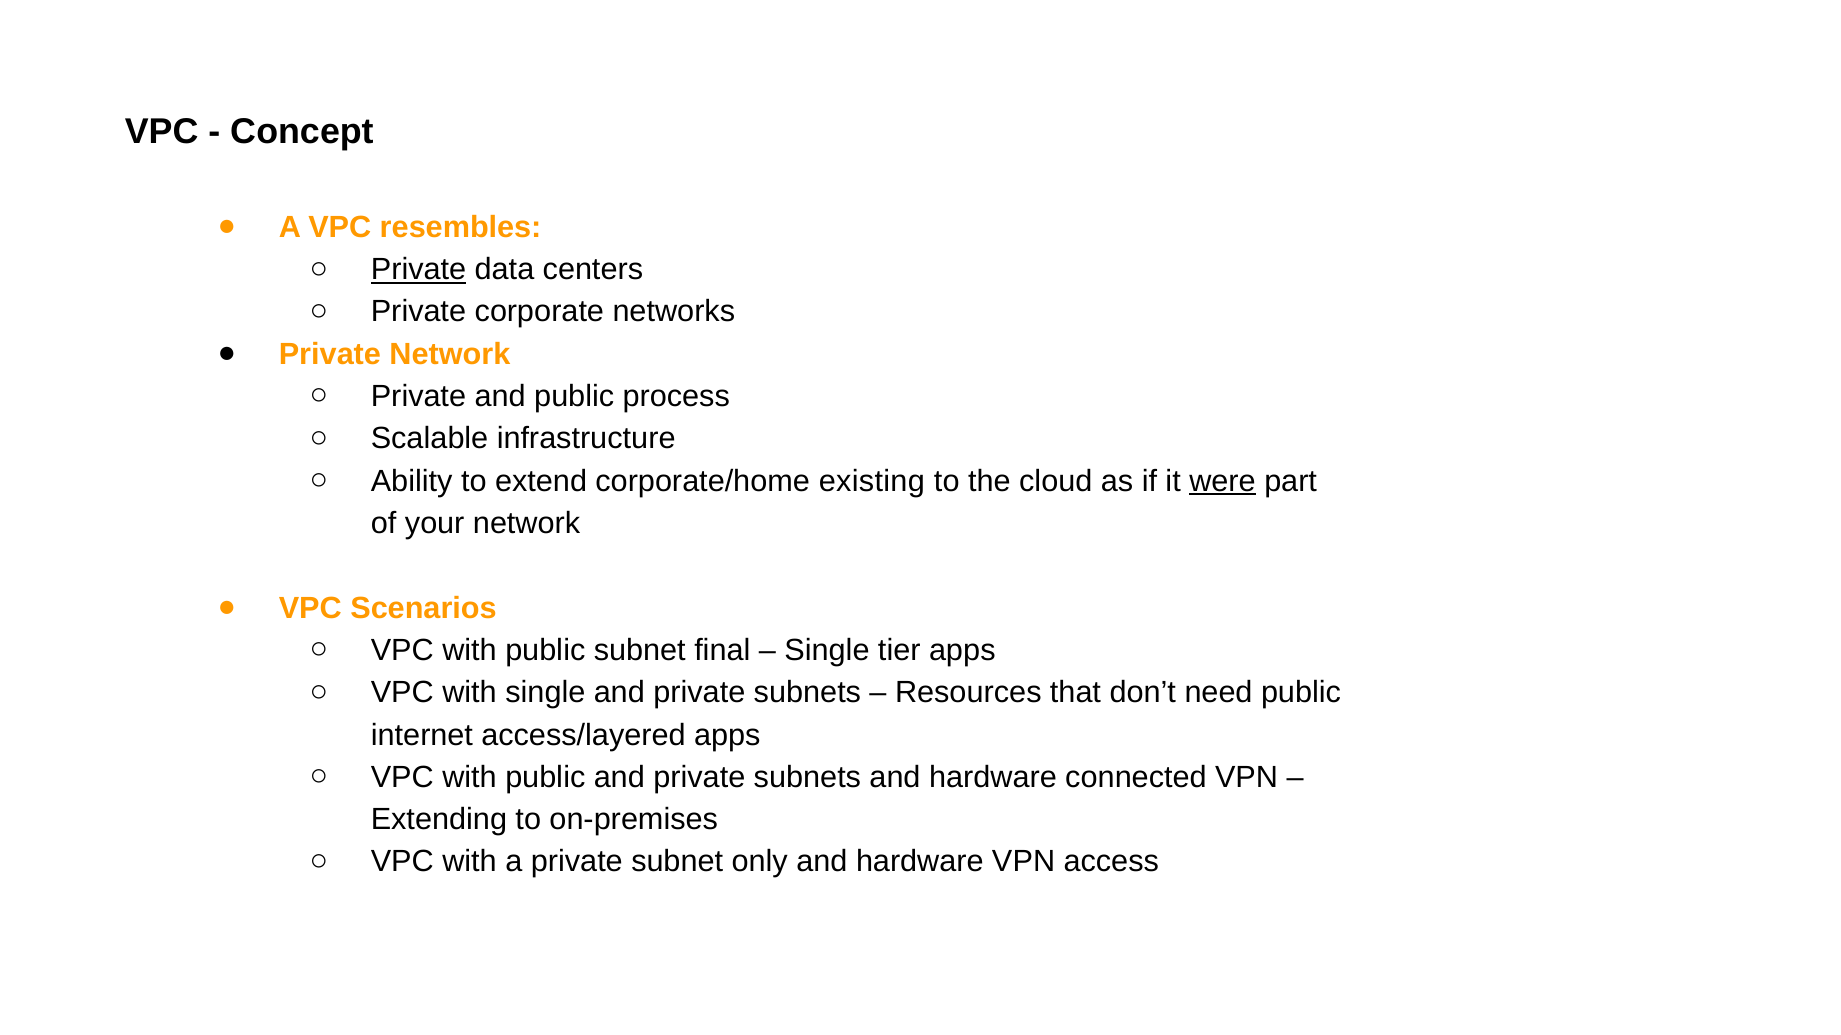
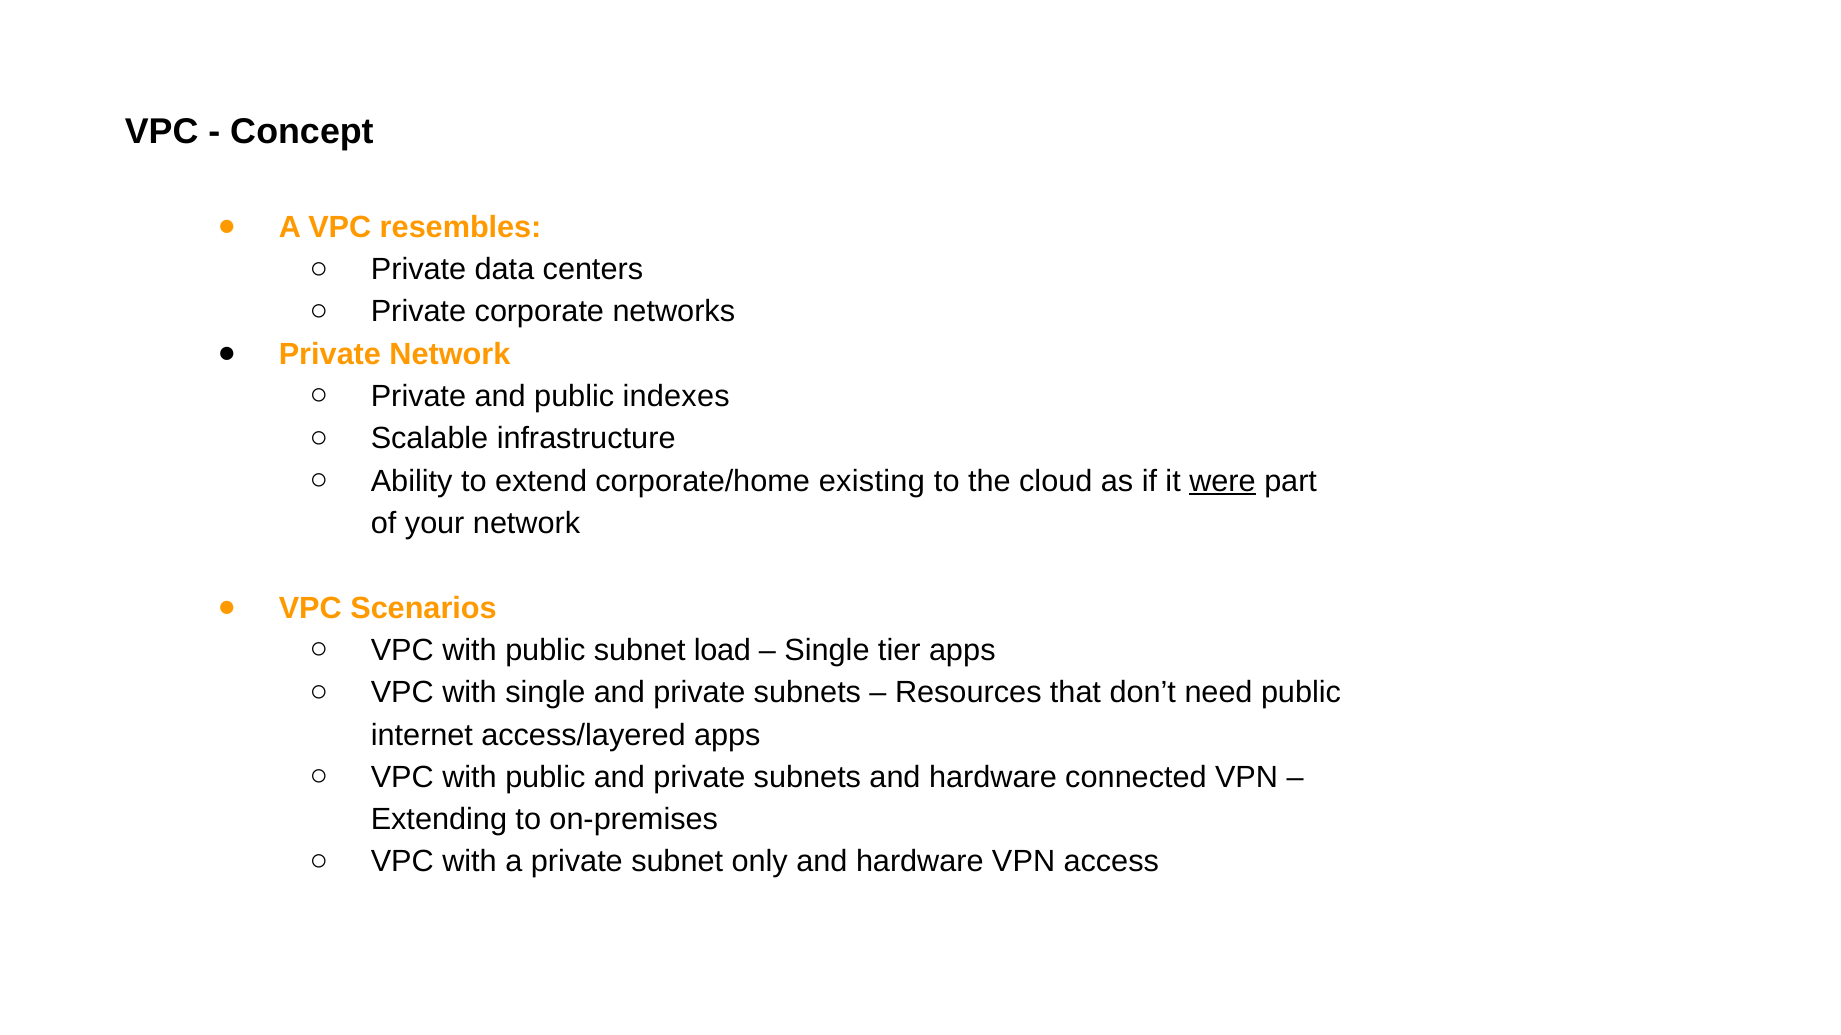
Private underline: present -> none (419, 270)
process: process -> indexes (676, 397)
final: final -> load (722, 651)
